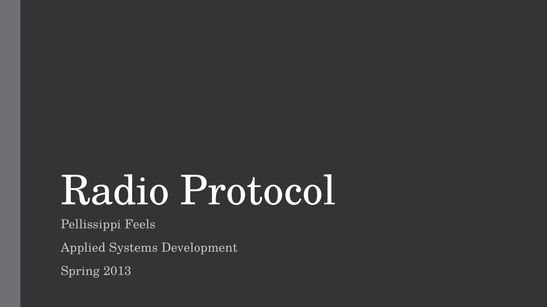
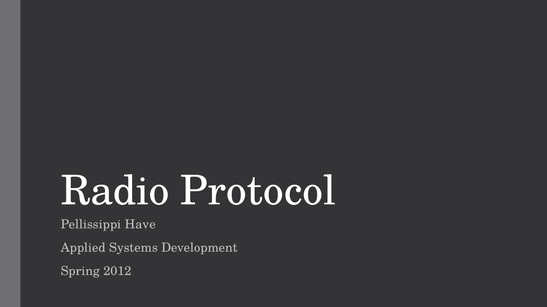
Feels: Feels -> Have (140, 225)
2013: 2013 -> 2012 (117, 272)
